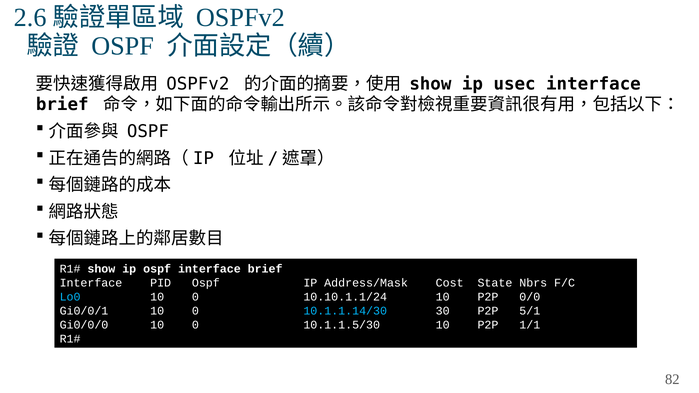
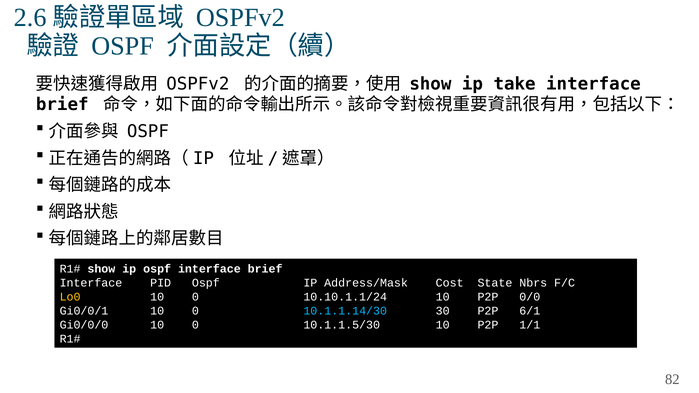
usec: usec -> take (515, 84)
Lo0 colour: light blue -> yellow (70, 297)
5/1: 5/1 -> 6/1 (530, 311)
